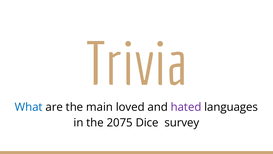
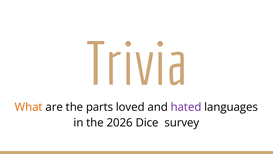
What colour: blue -> orange (29, 107)
main: main -> parts (100, 107)
2075: 2075 -> 2026 (120, 122)
